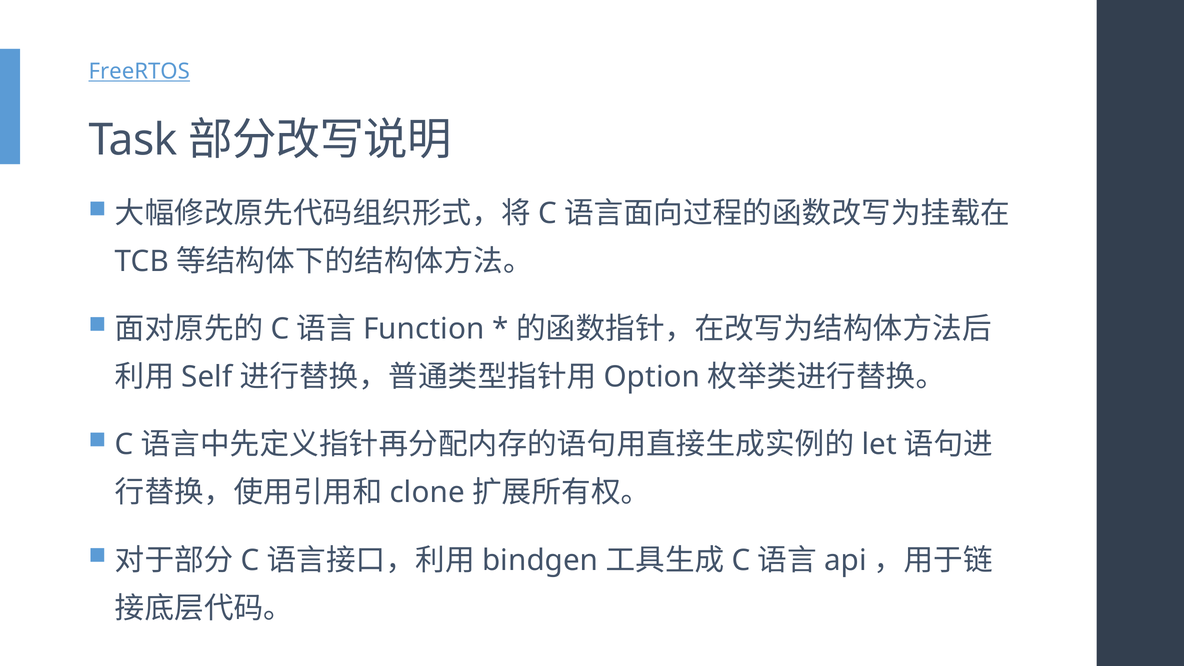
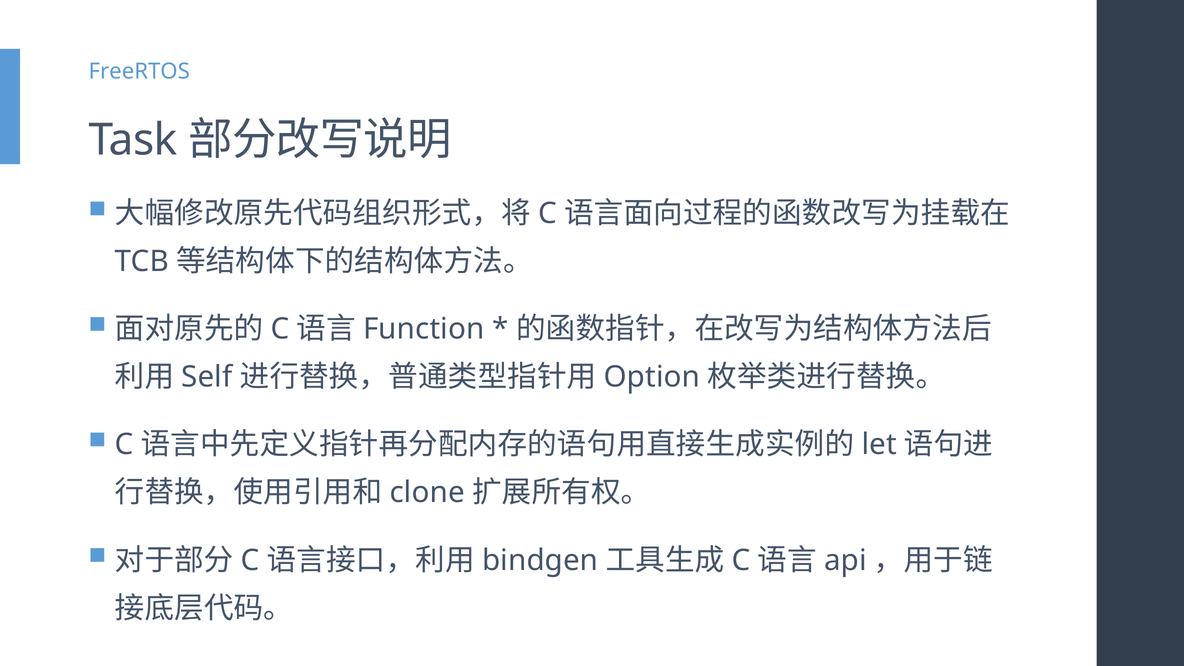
FreeRTOS underline: present -> none (139, 71)
